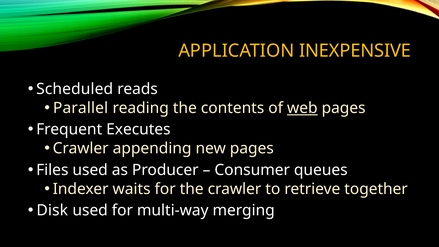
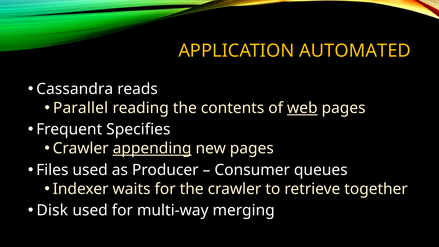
INEXPENSIVE: INEXPENSIVE -> AUTOMATED (355, 51)
Scheduled: Scheduled -> Cassandra (75, 89)
Executes: Executes -> Specifies (138, 129)
appending underline: none -> present (152, 148)
